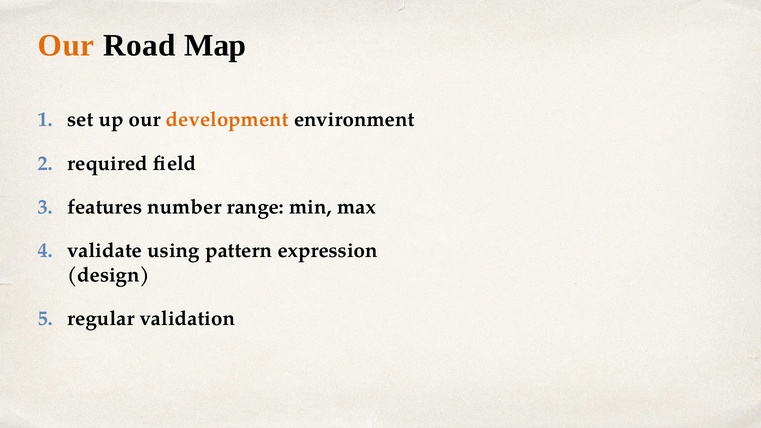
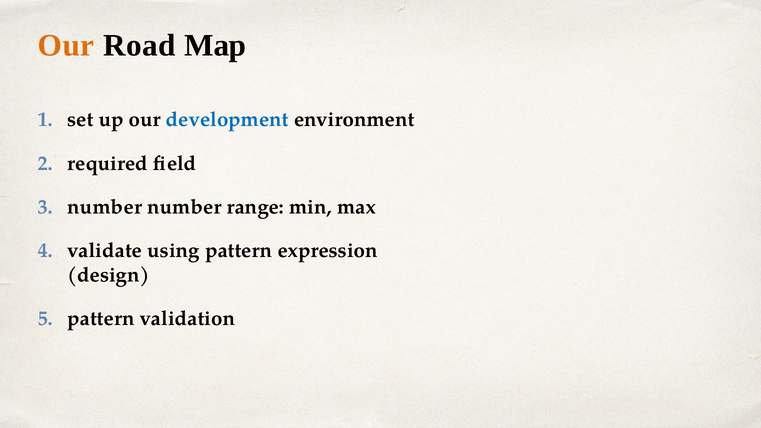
development colour: orange -> blue (227, 120)
features: features -> number (105, 207)
regular: regular -> pattern (101, 319)
